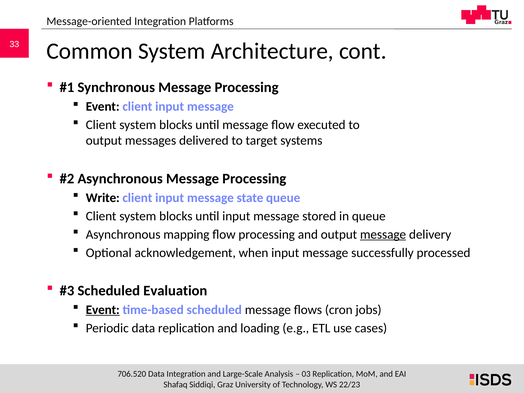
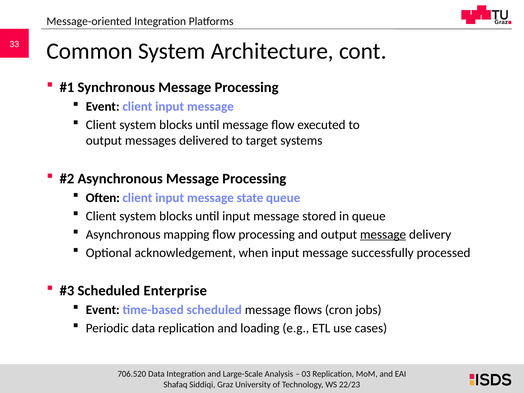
Write: Write -> Often (103, 198)
Evaluation: Evaluation -> Enterprise (175, 291)
Event underline: present -> none (103, 310)
